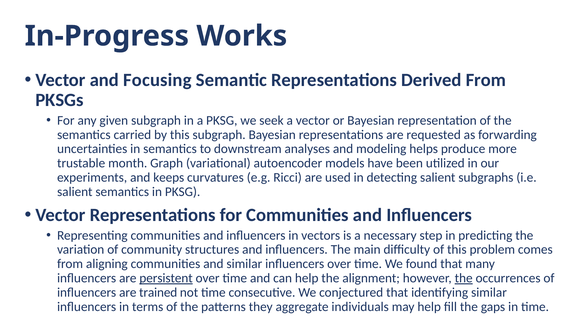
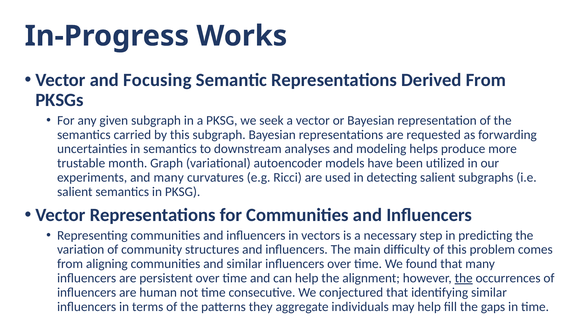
and keeps: keeps -> many (169, 178)
persistent underline: present -> none (166, 278)
trained: trained -> human (158, 293)
